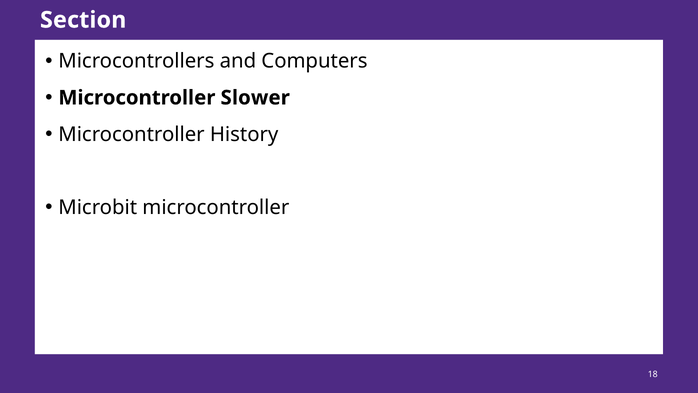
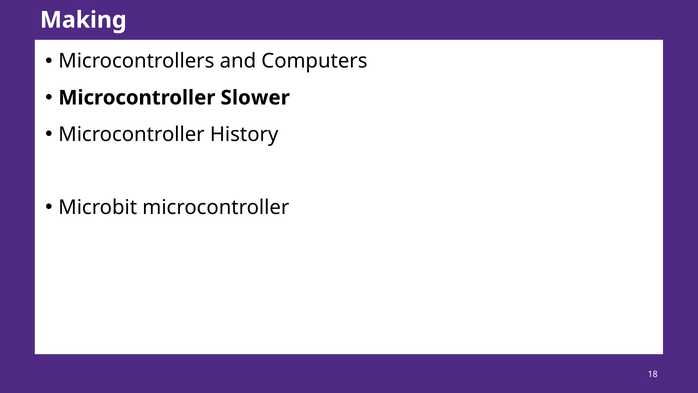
Section: Section -> Making (83, 20)
